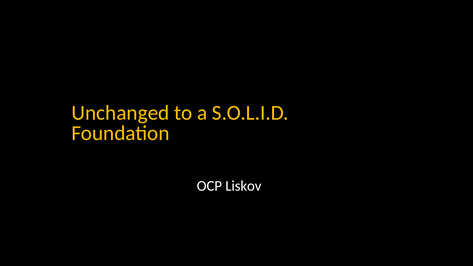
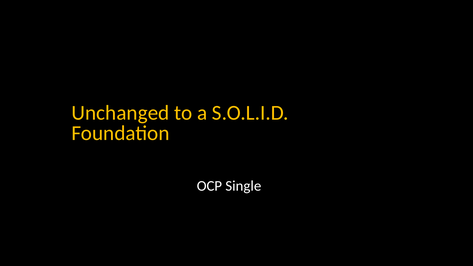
Liskov: Liskov -> Single (243, 186)
